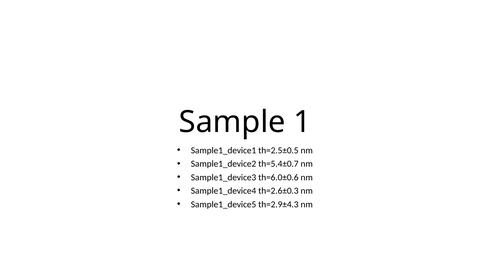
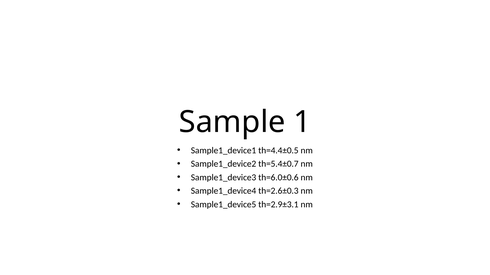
th=2.5±0.5: th=2.5±0.5 -> th=4.4±0.5 (278, 151)
th=2.9±4.3: th=2.9±4.3 -> th=2.9±3.1 (278, 205)
